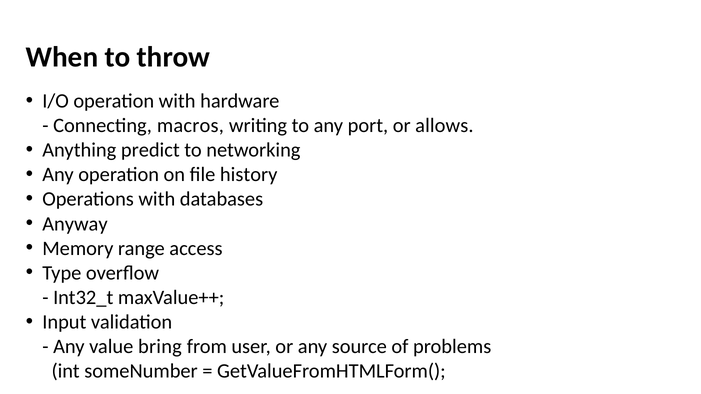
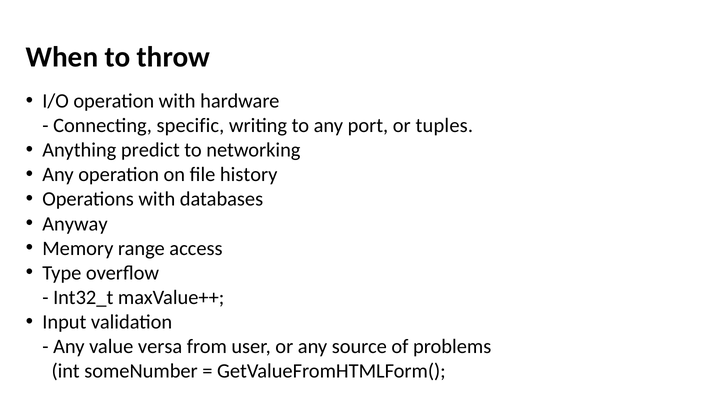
macros: macros -> specific (190, 126)
allows: allows -> tuples (444, 126)
bring: bring -> versa (160, 347)
